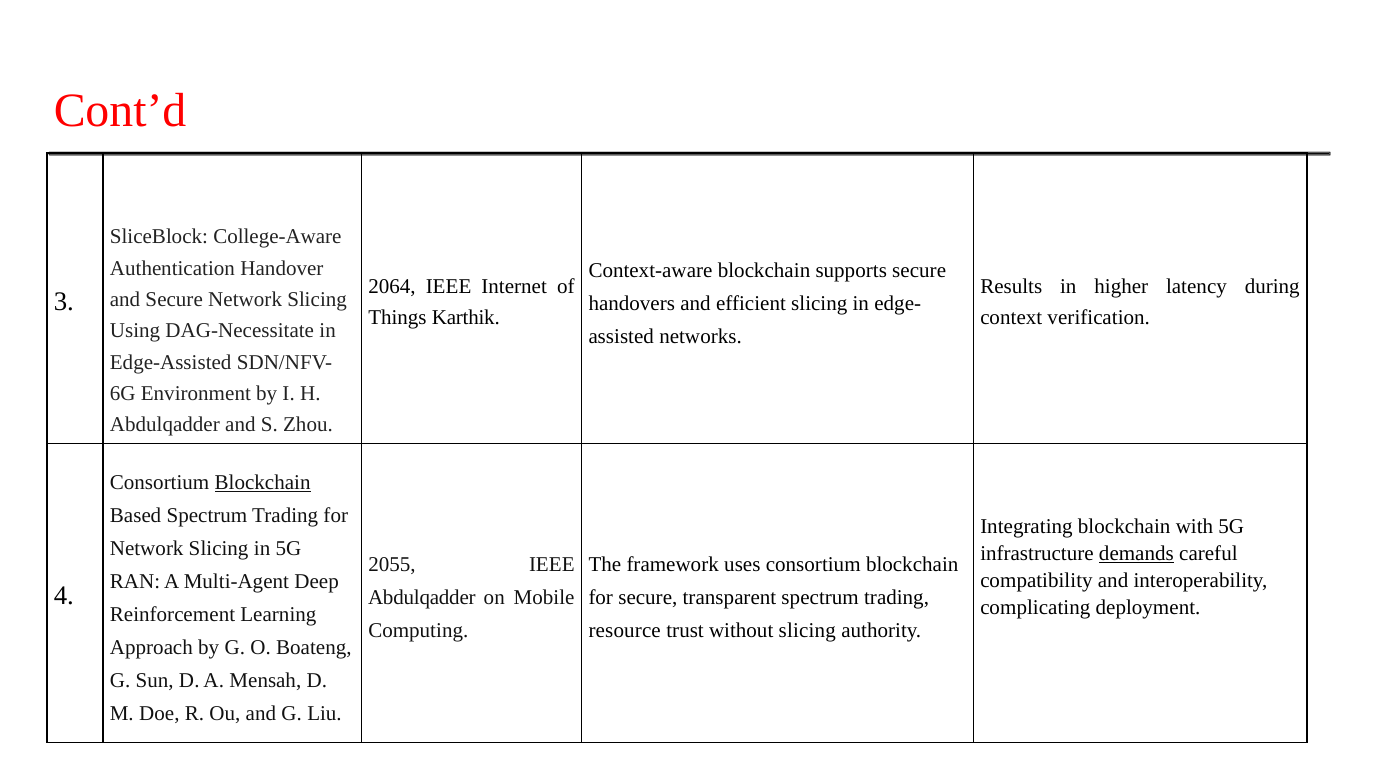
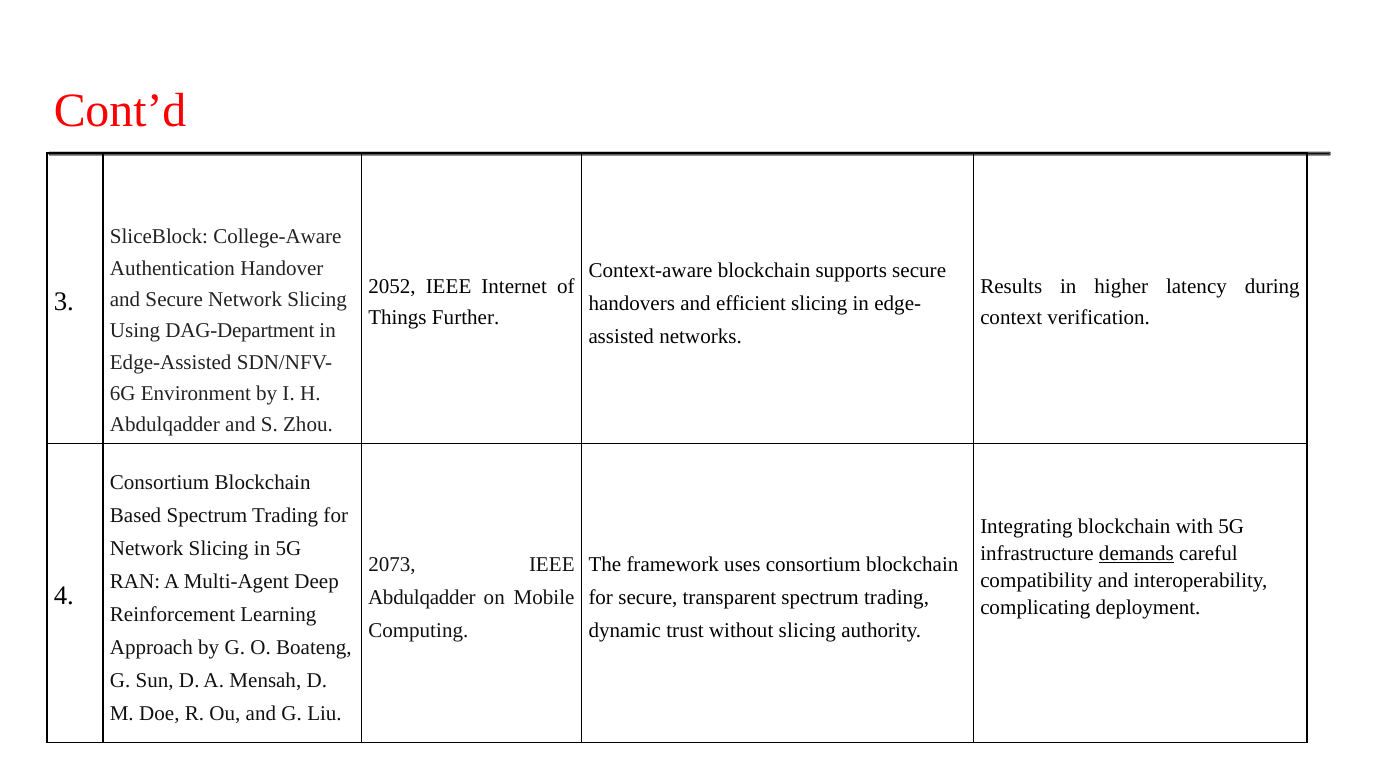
2064: 2064 -> 2052 (392, 287)
Karthik: Karthik -> Further (466, 318)
DAG-Necessitate: DAG-Necessitate -> DAG-Department (240, 331)
Blockchain underline: present -> none (263, 482)
2055: 2055 -> 2073 (392, 565)
resource: resource -> dynamic (625, 631)
